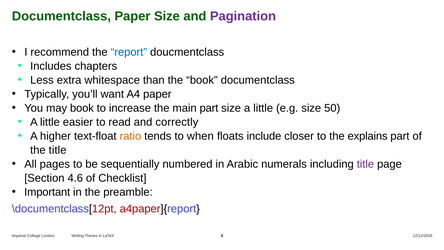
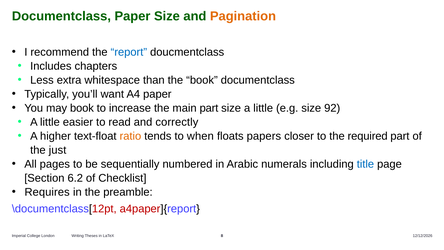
Pagination colour: purple -> orange (243, 16)
50: 50 -> 92 (332, 108)
include: include -> papers (264, 136)
explains: explains -> required (368, 136)
the title: title -> just (58, 150)
title colour: purple -> blue (365, 164)
4.6: 4.6 -> 6.2 (75, 178)
Important: Important -> Requires (47, 192)
